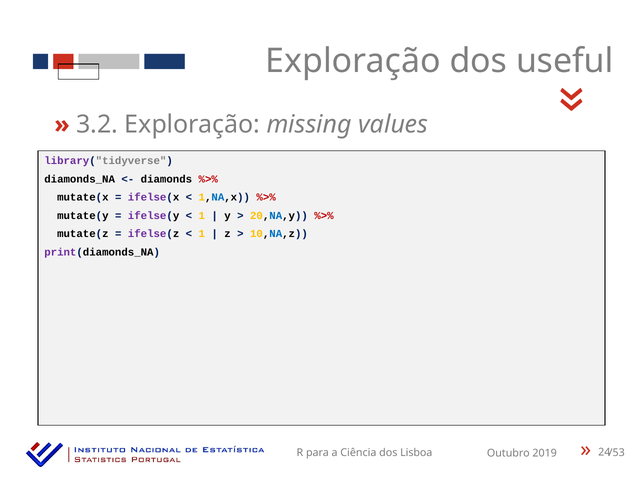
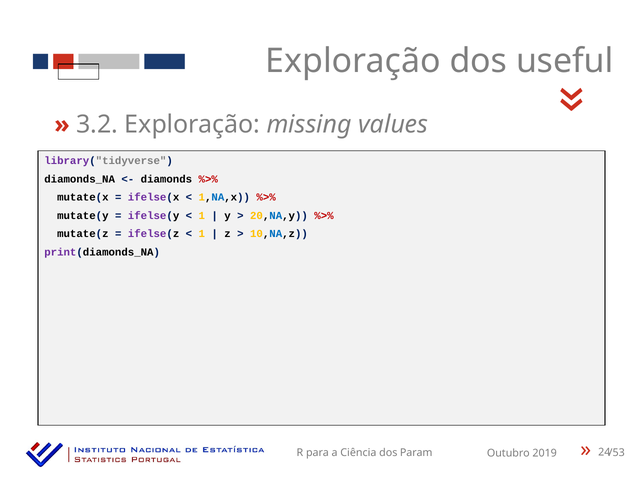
Lisboa: Lisboa -> Param (416, 452)
